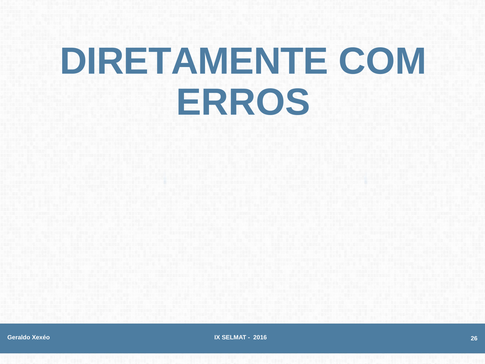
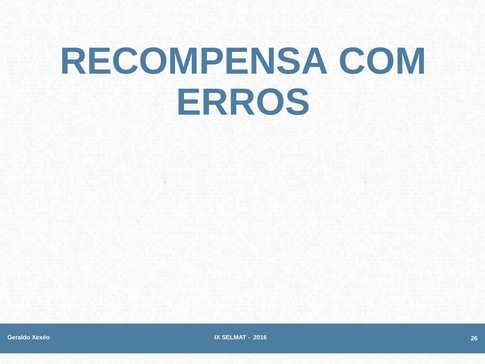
DIRETAMENTE: DIRETAMENTE -> RECOMPENSA (194, 61)
